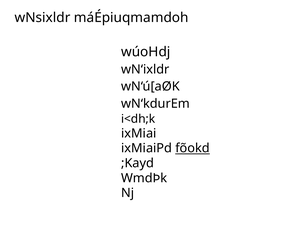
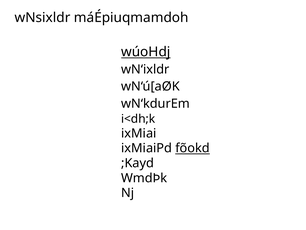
wúoHdj underline: none -> present (146, 52)
